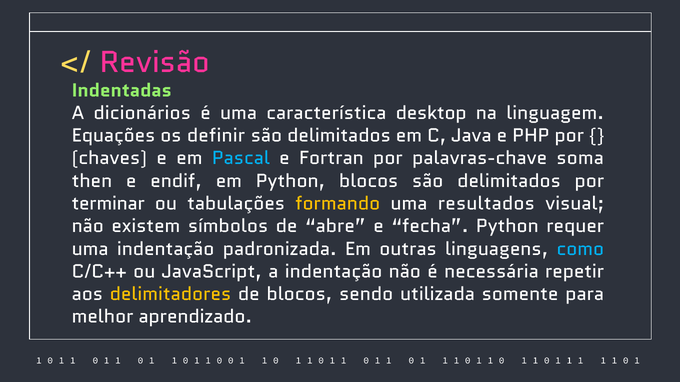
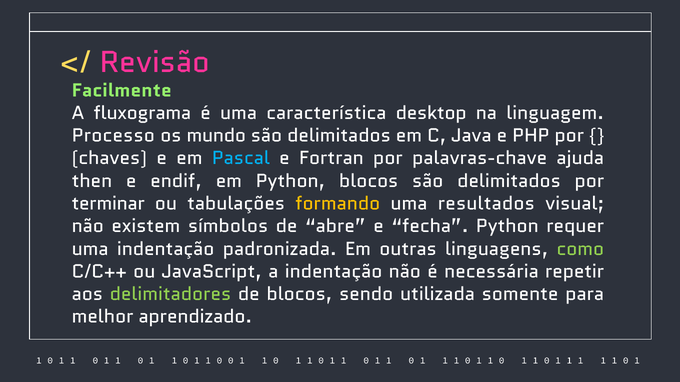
Indentadas: Indentadas -> Facilmente (122, 90)
dicionários: dicionários -> fluxograma (142, 113)
Equações: Equações -> Processo (113, 136)
definir: definir -> mundo (216, 136)
soma: soma -> ajuda (580, 158)
como colour: light blue -> light green (580, 249)
delimitadores colour: yellow -> light green (170, 294)
